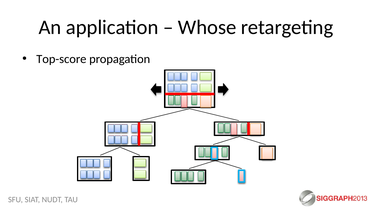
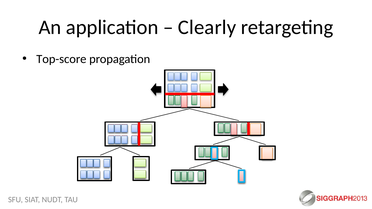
Whose: Whose -> Clearly (207, 27)
